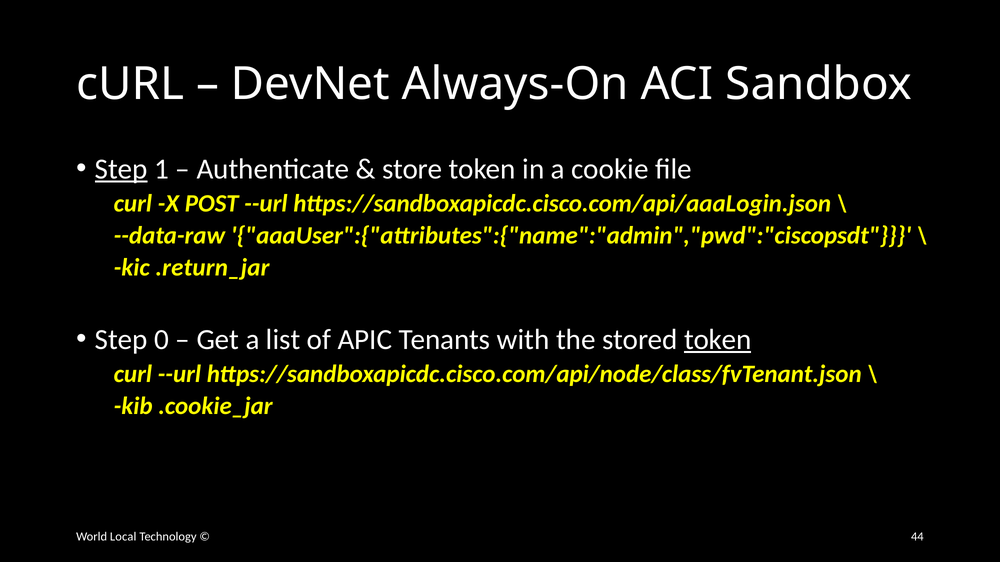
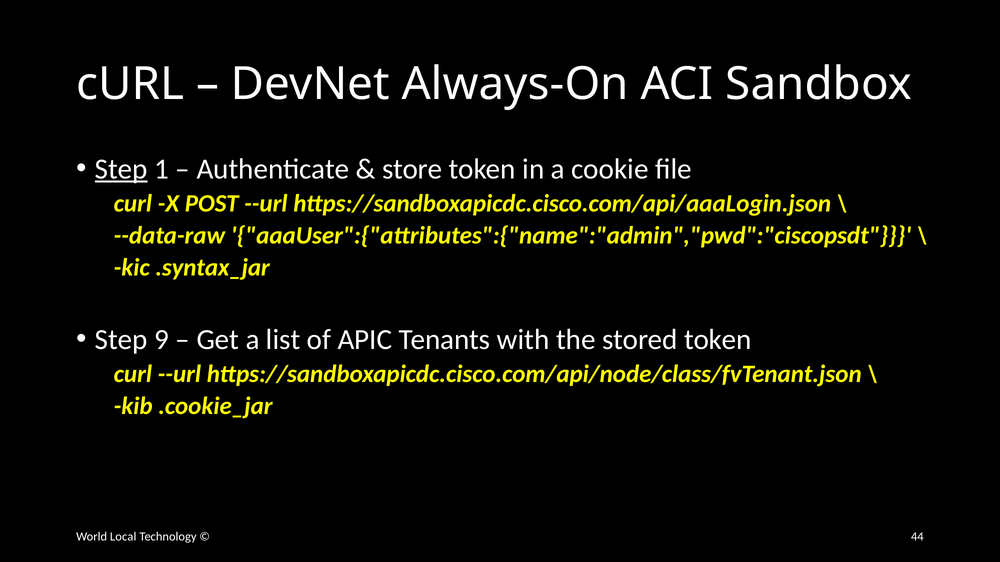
.return_jar: .return_jar -> .syntax_jar (213, 268)
0: 0 -> 9 (161, 340)
token underline: present -> none (718, 340)
